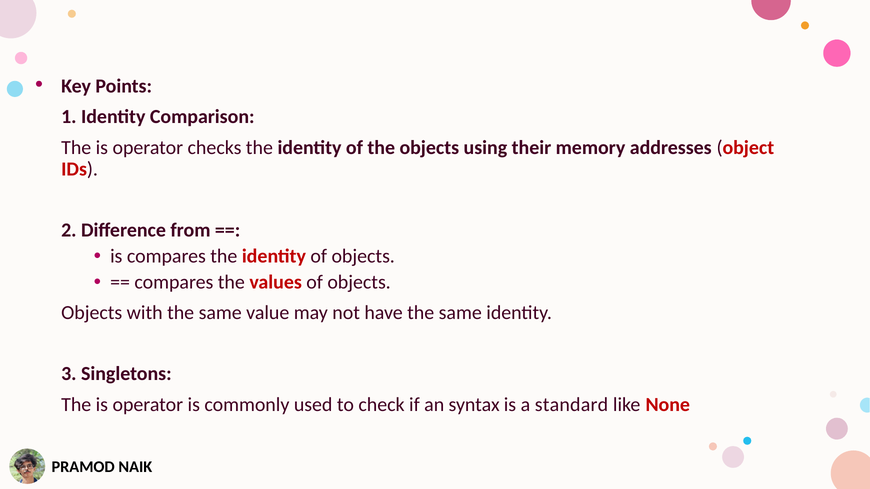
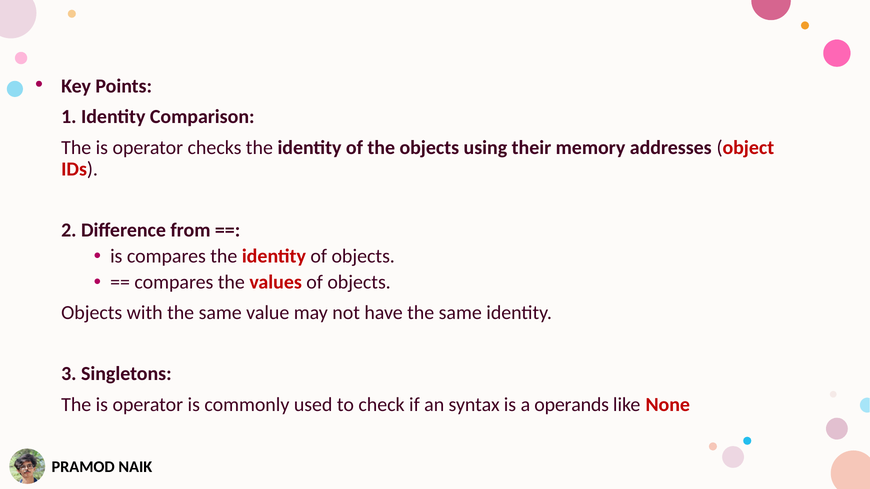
standard: standard -> operands (572, 405)
